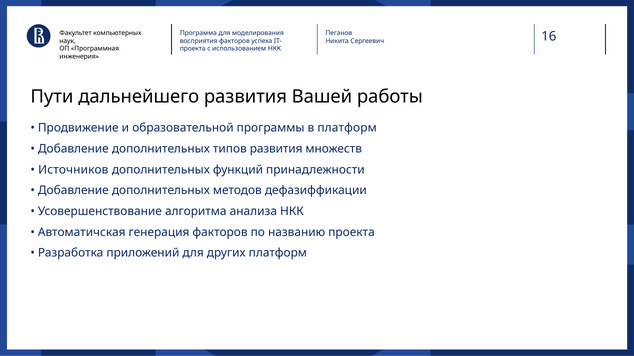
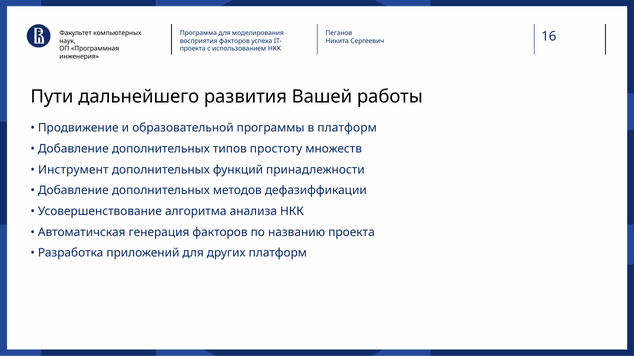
типов развития: развития -> простоту (276, 149)
Источников: Источников -> Инструмент (73, 170)
